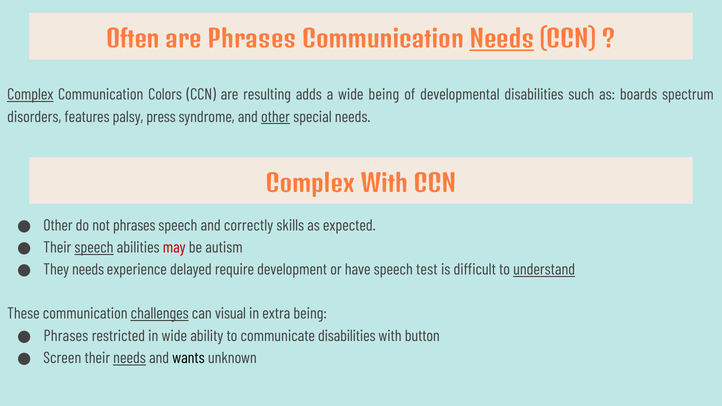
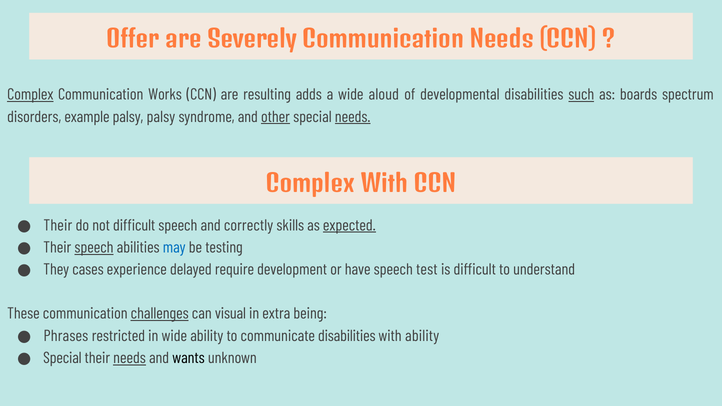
Often: Often -> Offer (133, 40)
are Phrases: Phrases -> Severely (252, 40)
Needs underline: present -> none (502, 40)
Colors: Colors -> Works (165, 95)
wide being: being -> aloud (384, 95)
such underline: none -> present (581, 95)
features: features -> example (87, 117)
palsy press: press -> palsy (161, 117)
needs underline: none -> present (353, 117)
Other: Other -> Their (58, 225)
not phrases: phrases -> difficult (134, 225)
expected underline: none -> present (349, 225)
may colour: red -> blue (174, 247)
autism: autism -> testing (224, 247)
They needs: needs -> cases (88, 270)
understand underline: present -> none (544, 270)
with button: button -> ability (422, 336)
Screen: Screen -> Special (62, 358)
